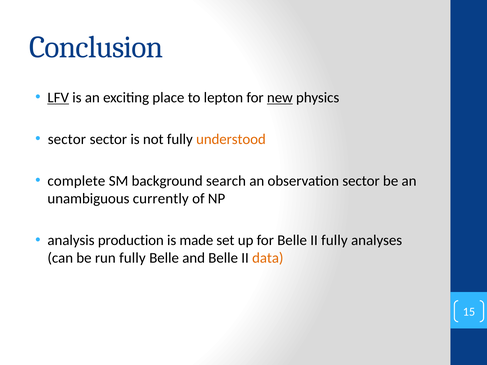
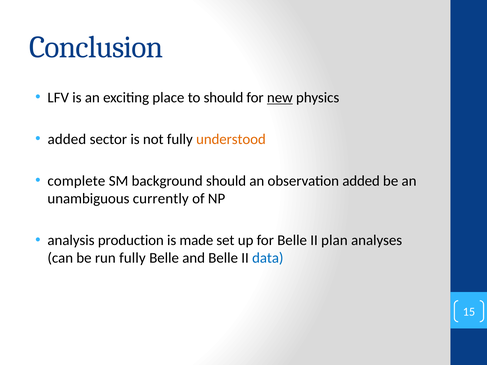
LFV underline: present -> none (58, 98)
to lepton: lepton -> should (223, 98)
sector: sector -> added (67, 139)
background search: search -> should (226, 181)
observation sector: sector -> added (361, 181)
II fully: fully -> plan (334, 240)
data colour: orange -> blue (268, 258)
